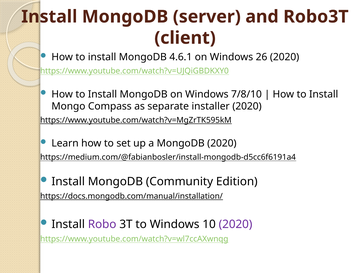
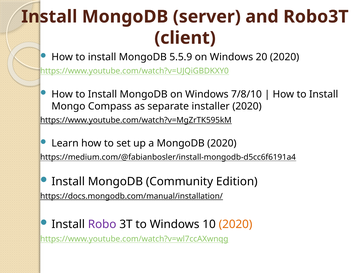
4.6.1: 4.6.1 -> 5.5.9 (181, 57)
26: 26 -> 20 (262, 57)
2020 colour: purple -> orange (236, 224)
